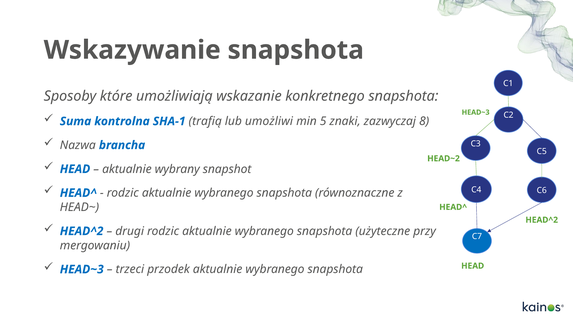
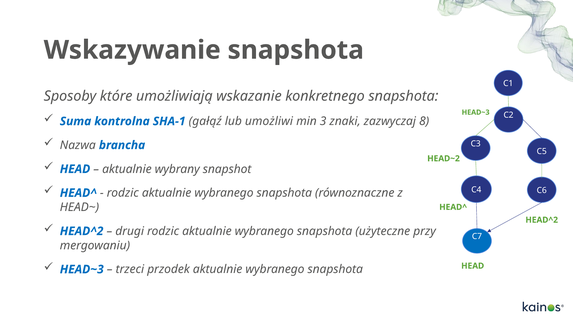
trafią: trafią -> gałąź (205, 121)
5: 5 -> 3 (323, 121)
